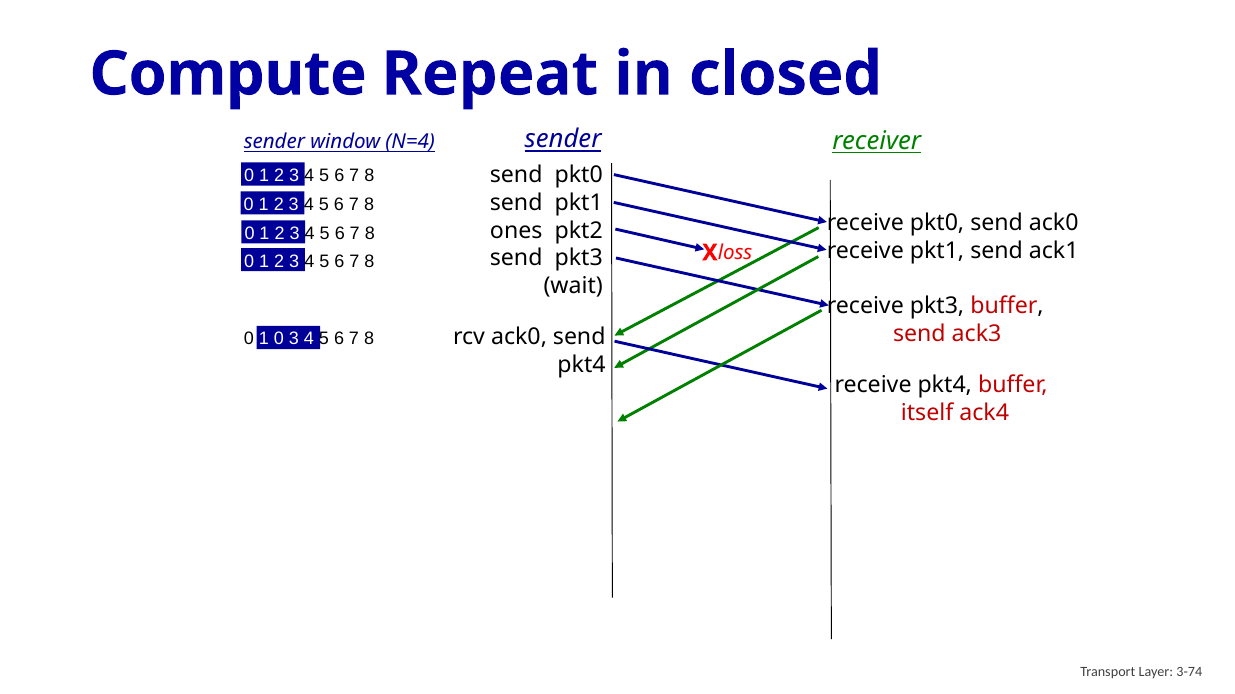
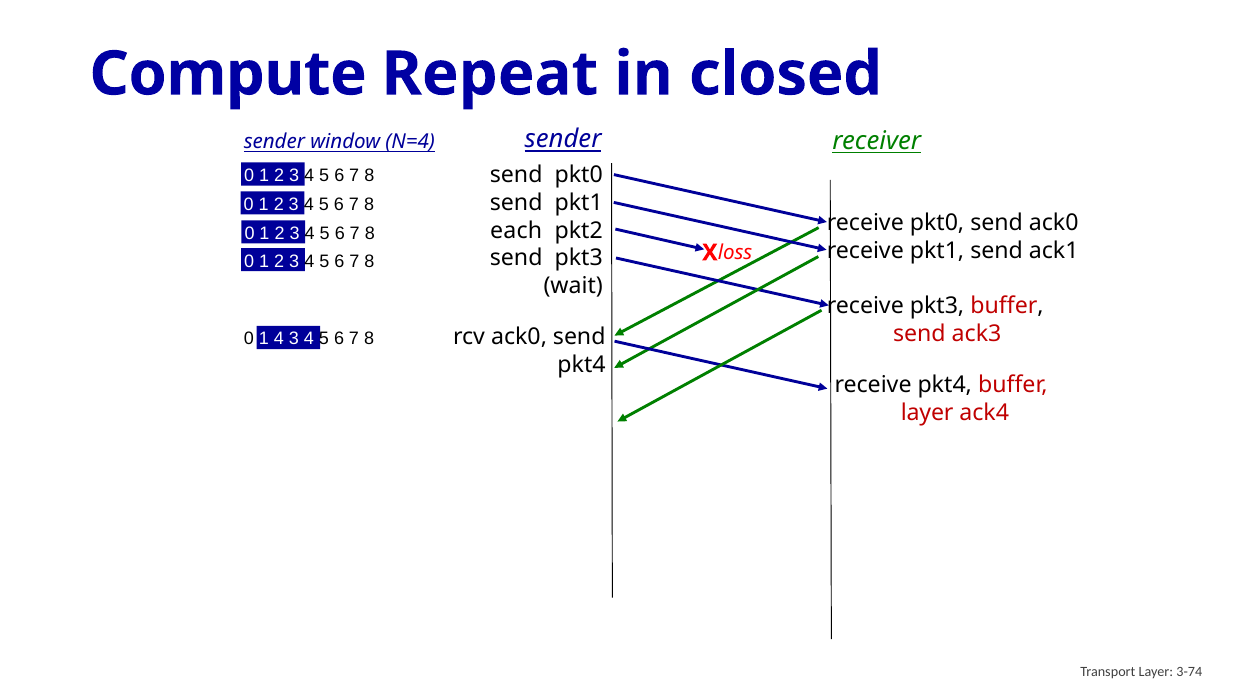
ones: ones -> each (516, 231)
1 0: 0 -> 4 (279, 339)
itself: itself -> layer (927, 413)
